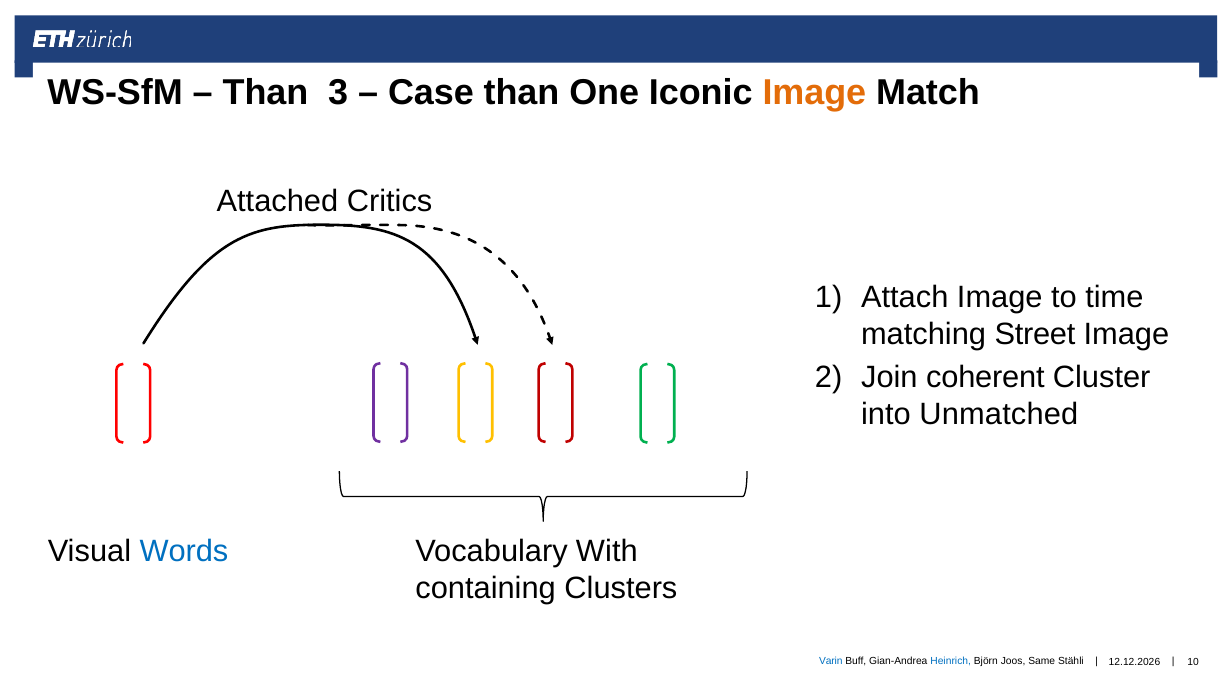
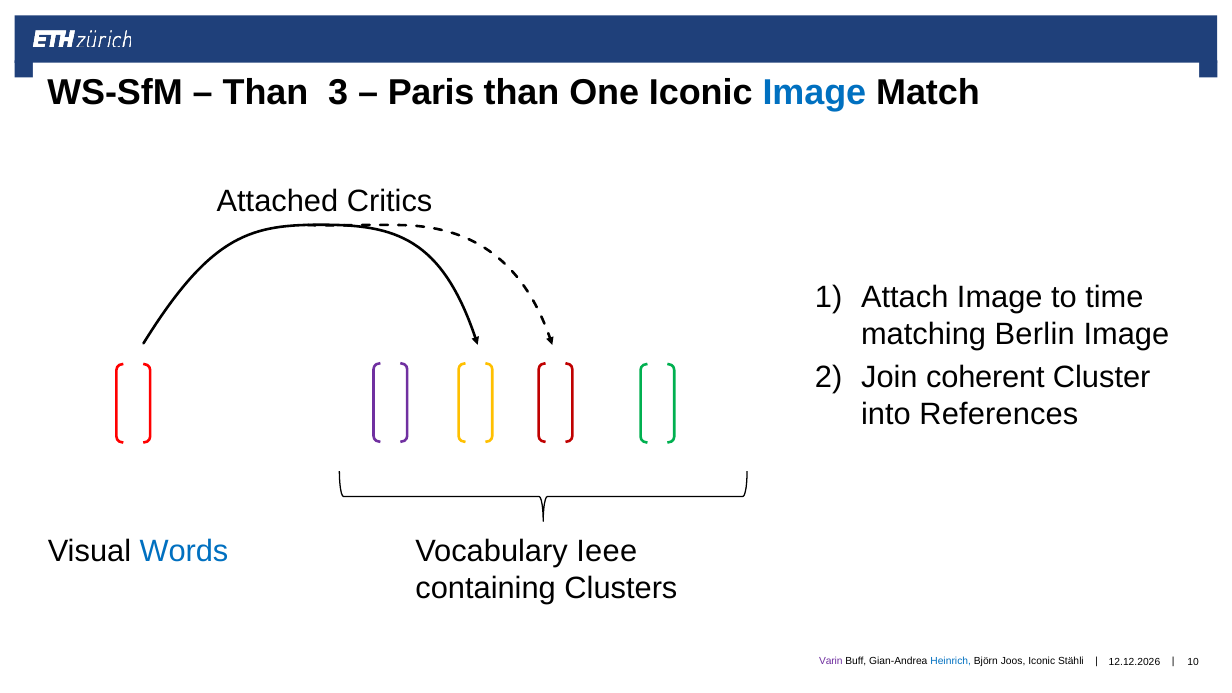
Case: Case -> Paris (431, 92)
Image colour: orange -> blue (814, 92)
Street: Street -> Berlin (1035, 334)
Unmatched: Unmatched -> References (999, 415)
With: With -> Ieee (607, 552)
Varin colour: blue -> purple (831, 662)
Joos Same: Same -> Iconic (1042, 662)
